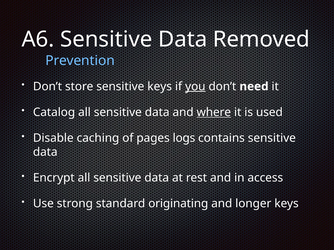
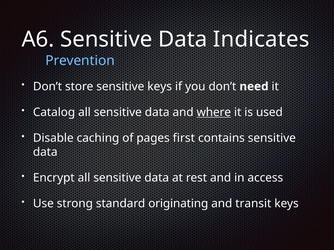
Removed: Removed -> Indicates (261, 39)
you underline: present -> none (195, 87)
logs: logs -> first (184, 138)
longer: longer -> transit (253, 204)
